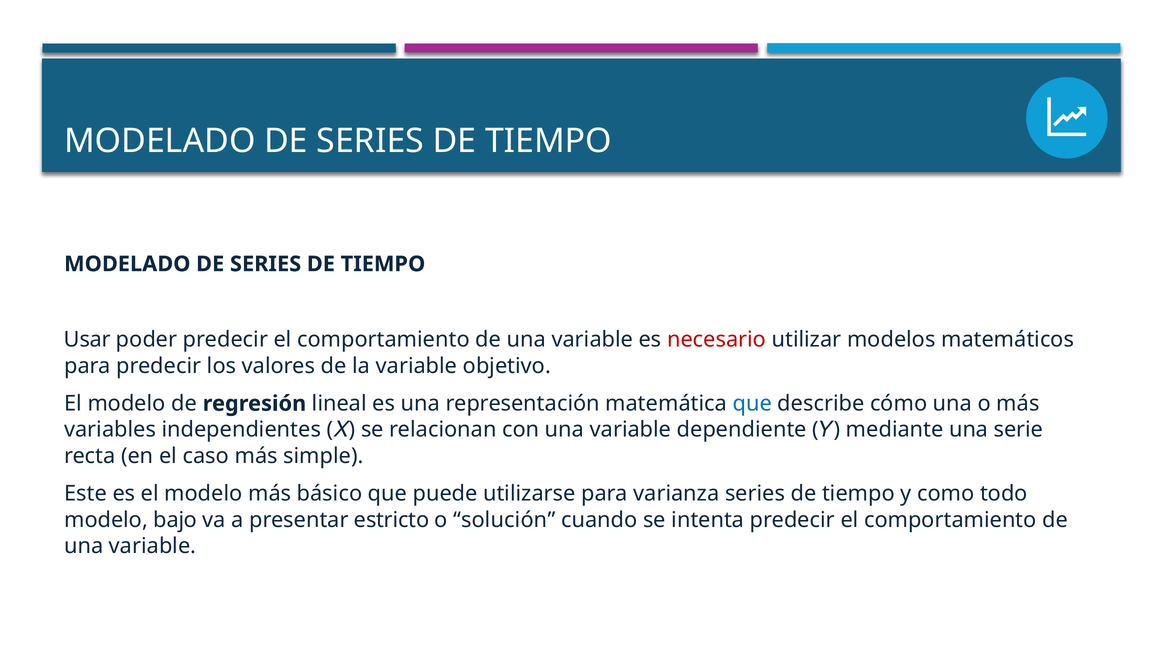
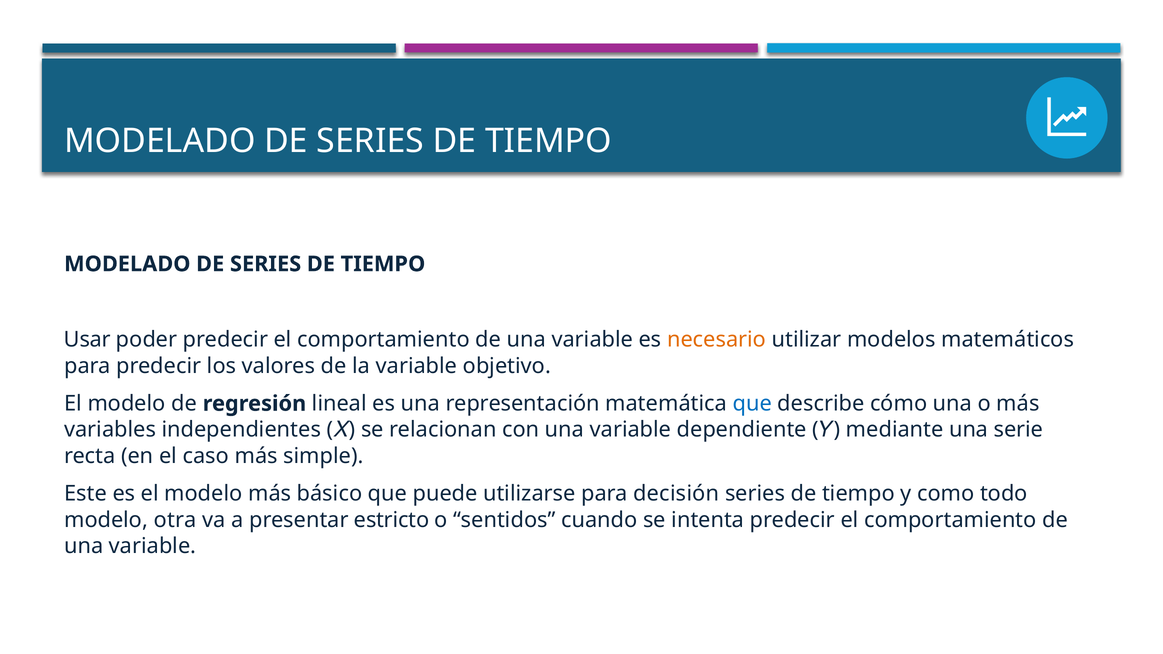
necesario colour: red -> orange (717, 340)
varianza: varianza -> decisión (676, 494)
bajo: bajo -> otra (175, 520)
solución: solución -> sentidos (504, 520)
